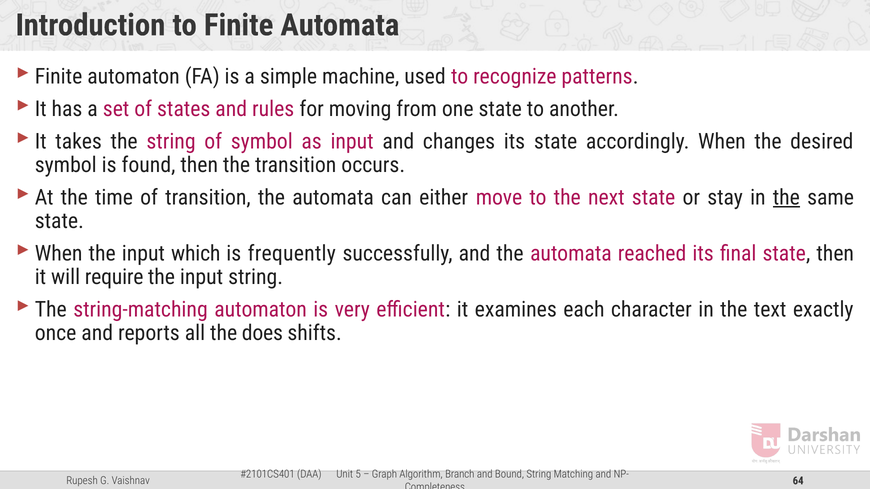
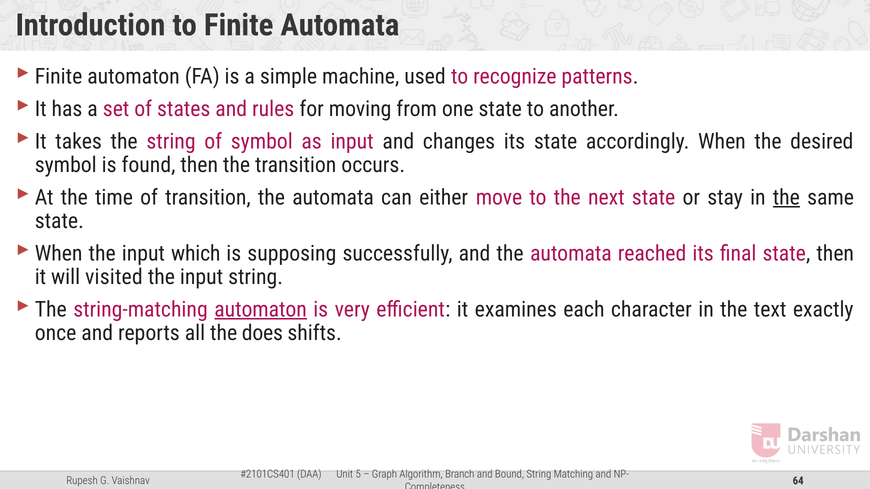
frequently: frequently -> supposing (292, 254)
require: require -> visited (114, 277)
automaton underline: none -> present (261, 310)
